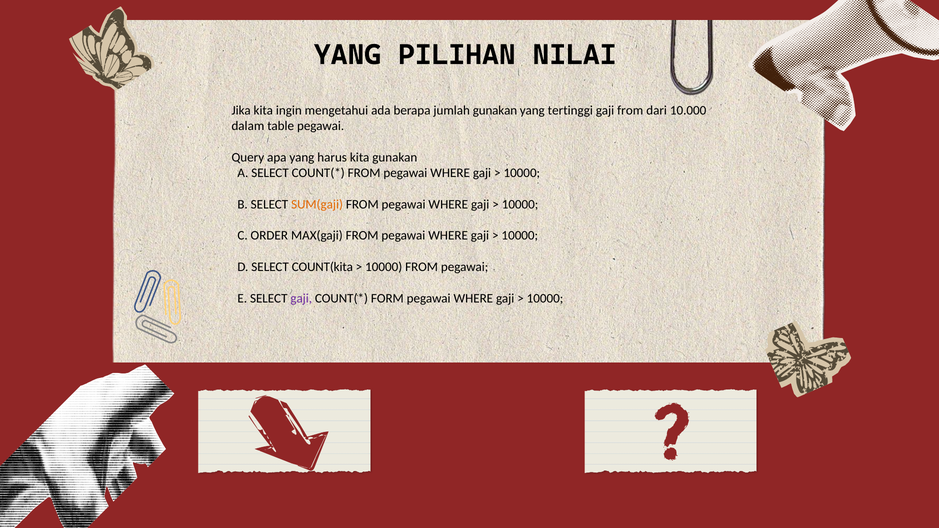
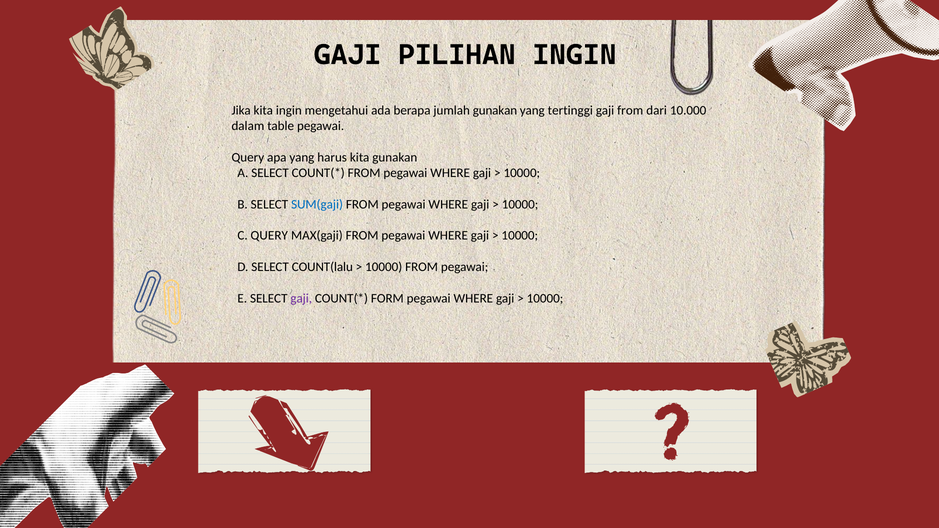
YANG: YANG -> GAJI (348, 55)
PILIHAN NILAI: NILAI -> INGIN (574, 55)
SUM(gaji colour: orange -> blue (317, 204)
C ORDER: ORDER -> QUERY (269, 236)
COUNT(kita: COUNT(kita -> COUNT(lalu (322, 267)
